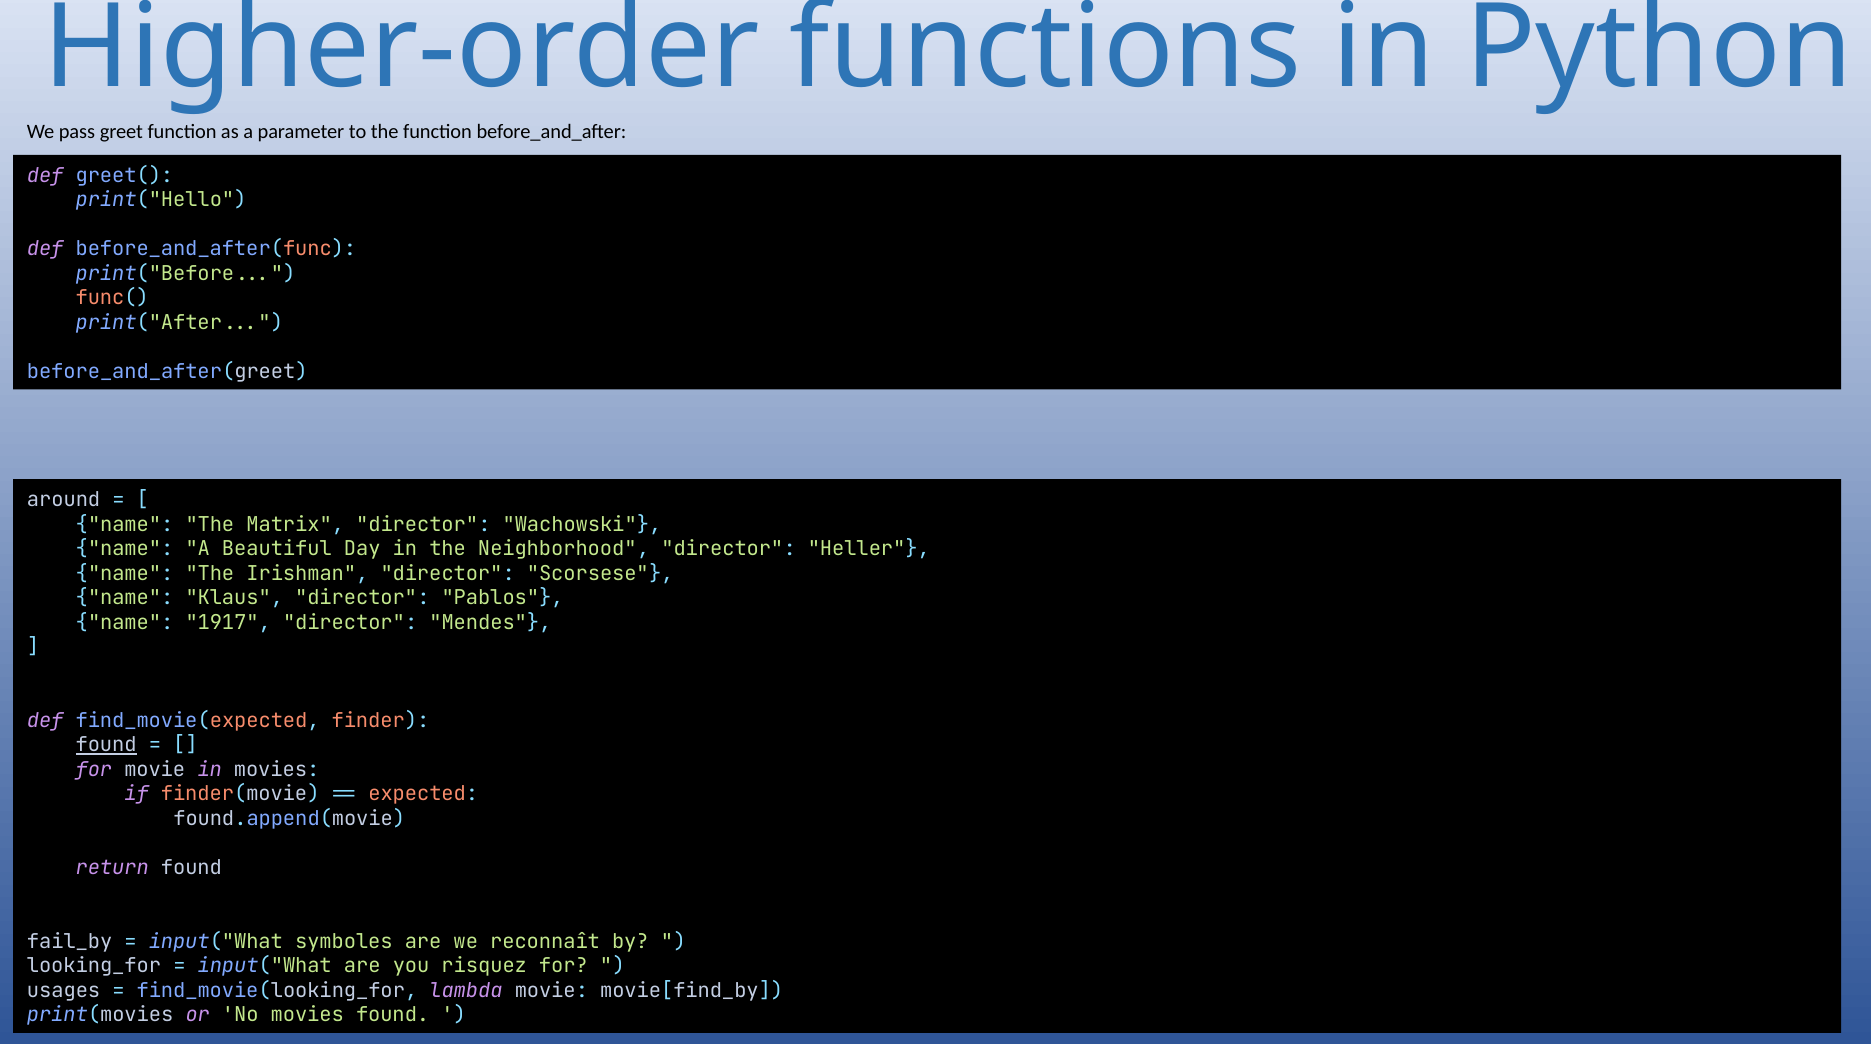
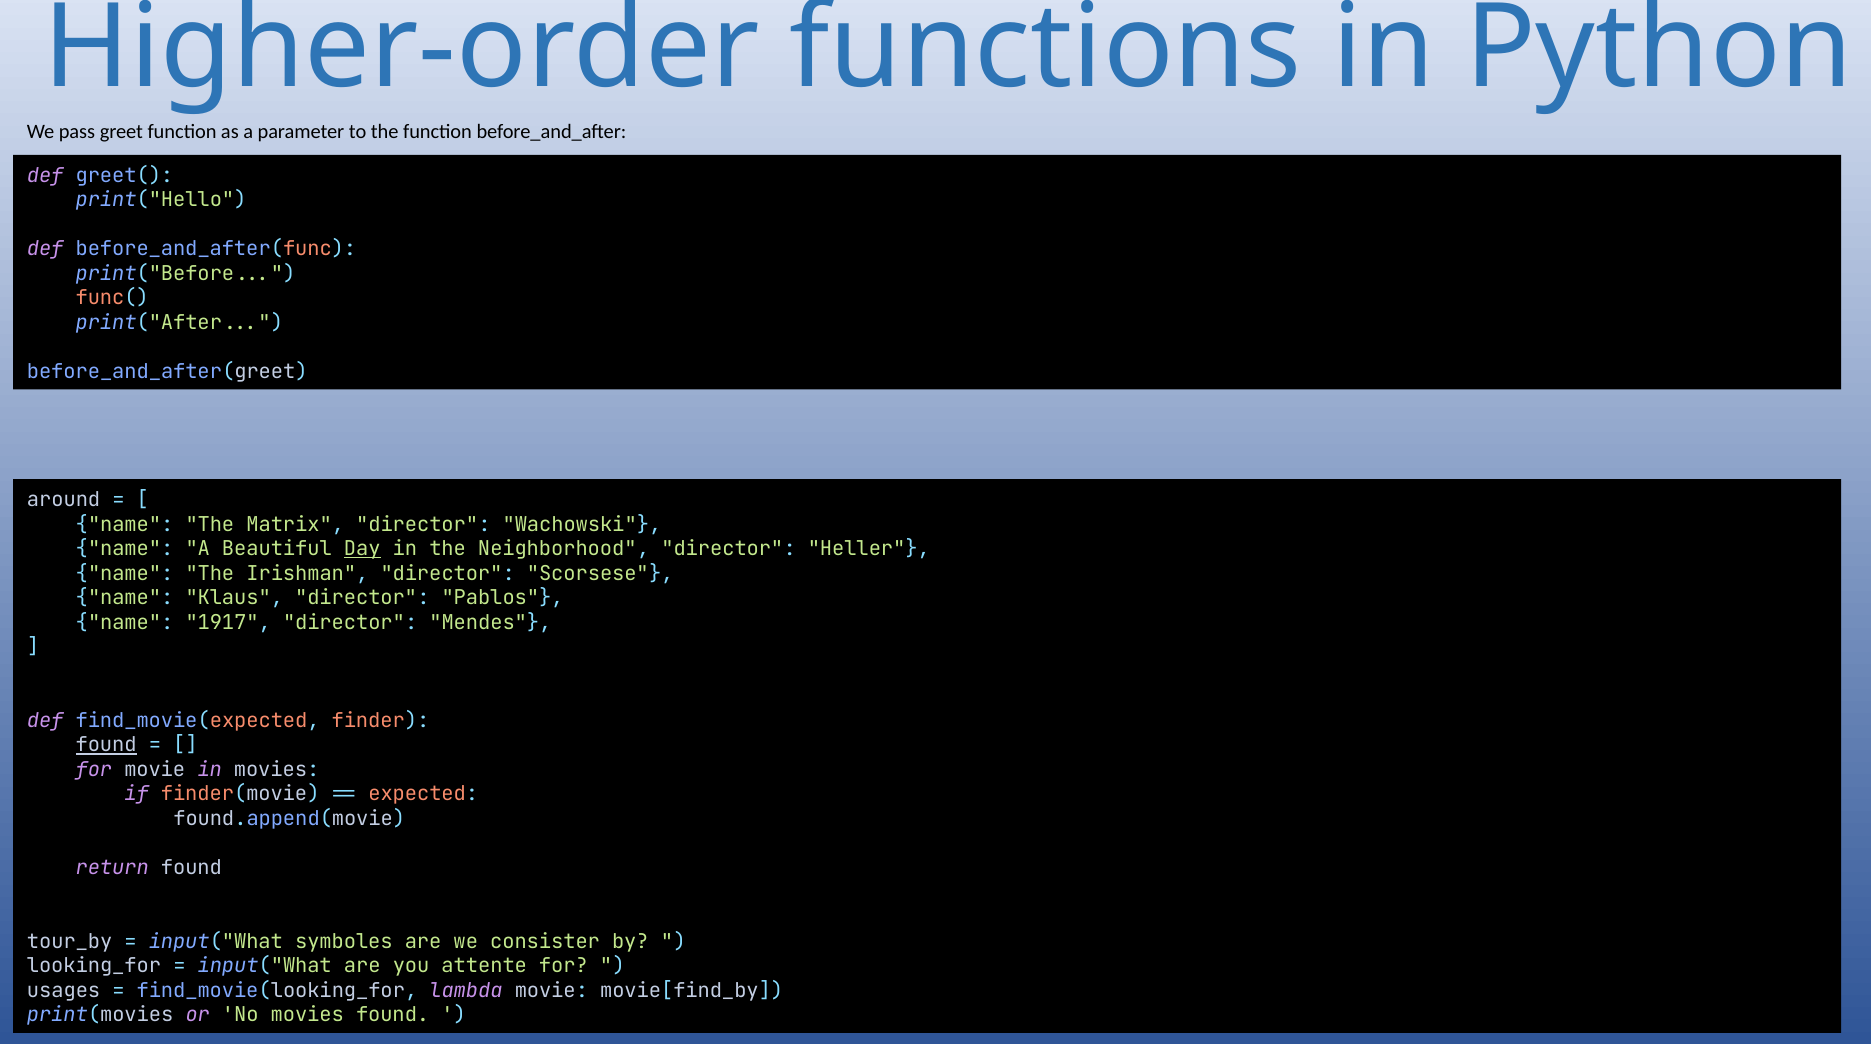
Day underline: none -> present (362, 549)
fail_by: fail_by -> tour_by (70, 941)
reconnaît: reconnaît -> consister (545, 941)
risquez: risquez -> attente (484, 966)
